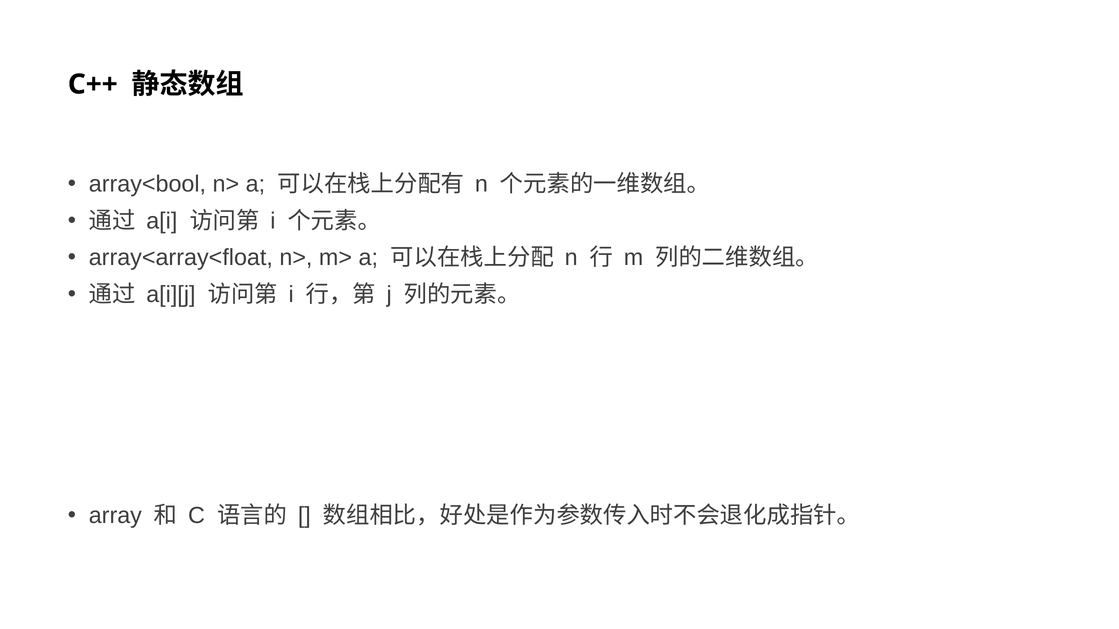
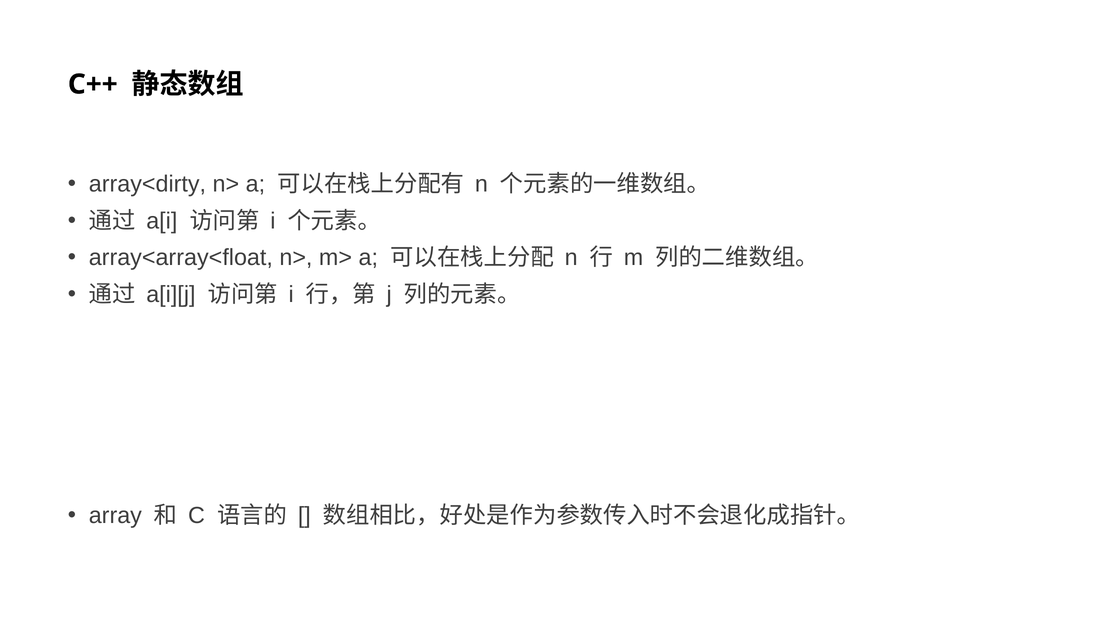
array<bool: array<bool -> array<dirty (147, 184)
